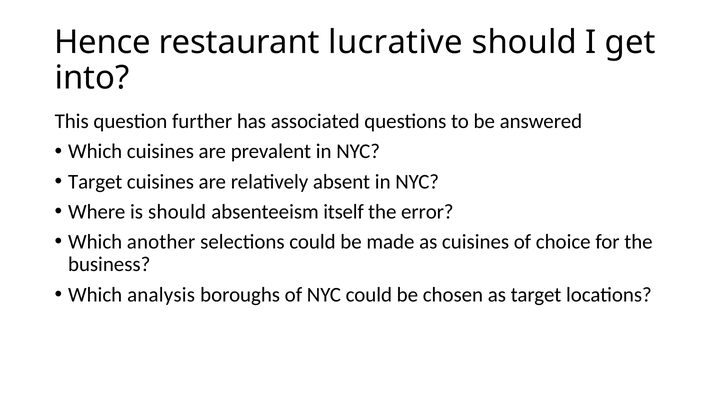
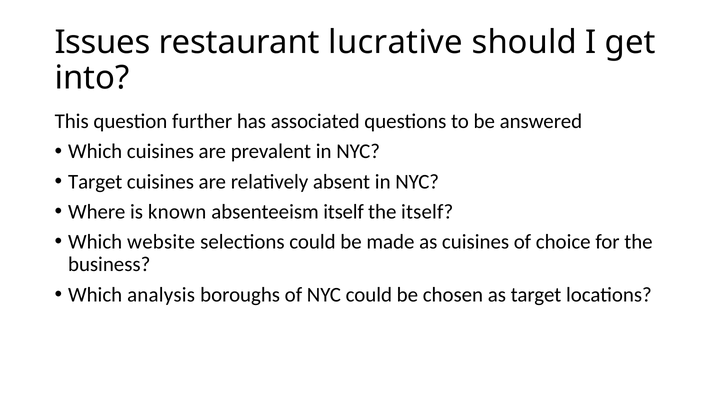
Hence: Hence -> Issues (102, 42)
is should: should -> known (177, 211)
the error: error -> itself (427, 211)
another: another -> website (161, 241)
